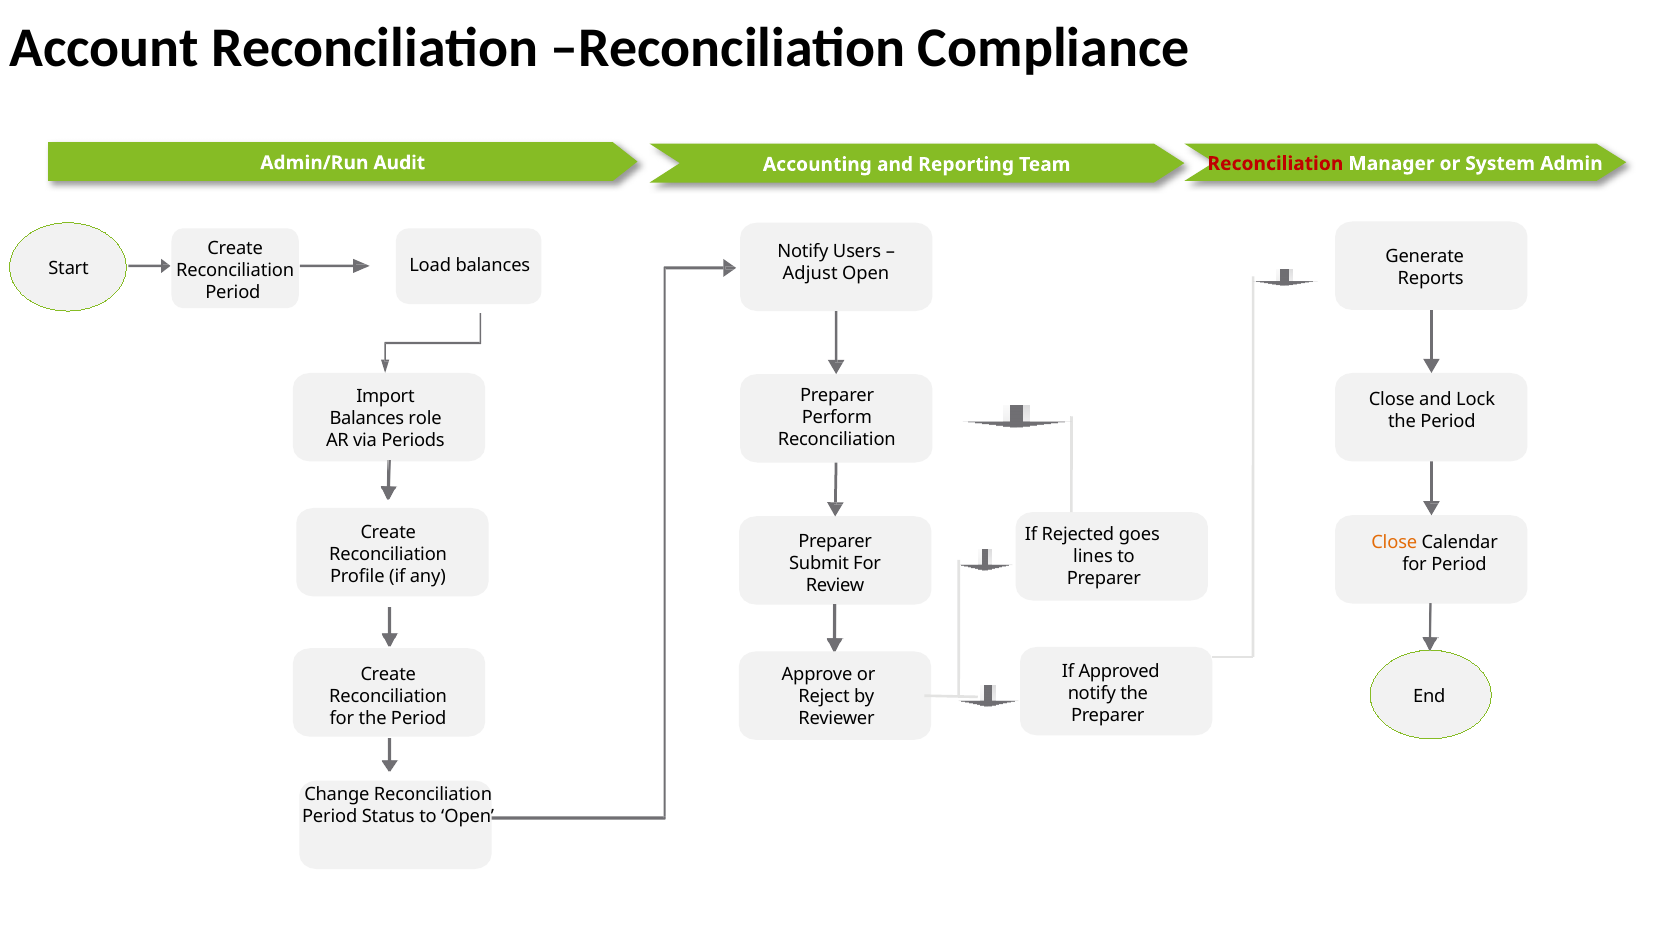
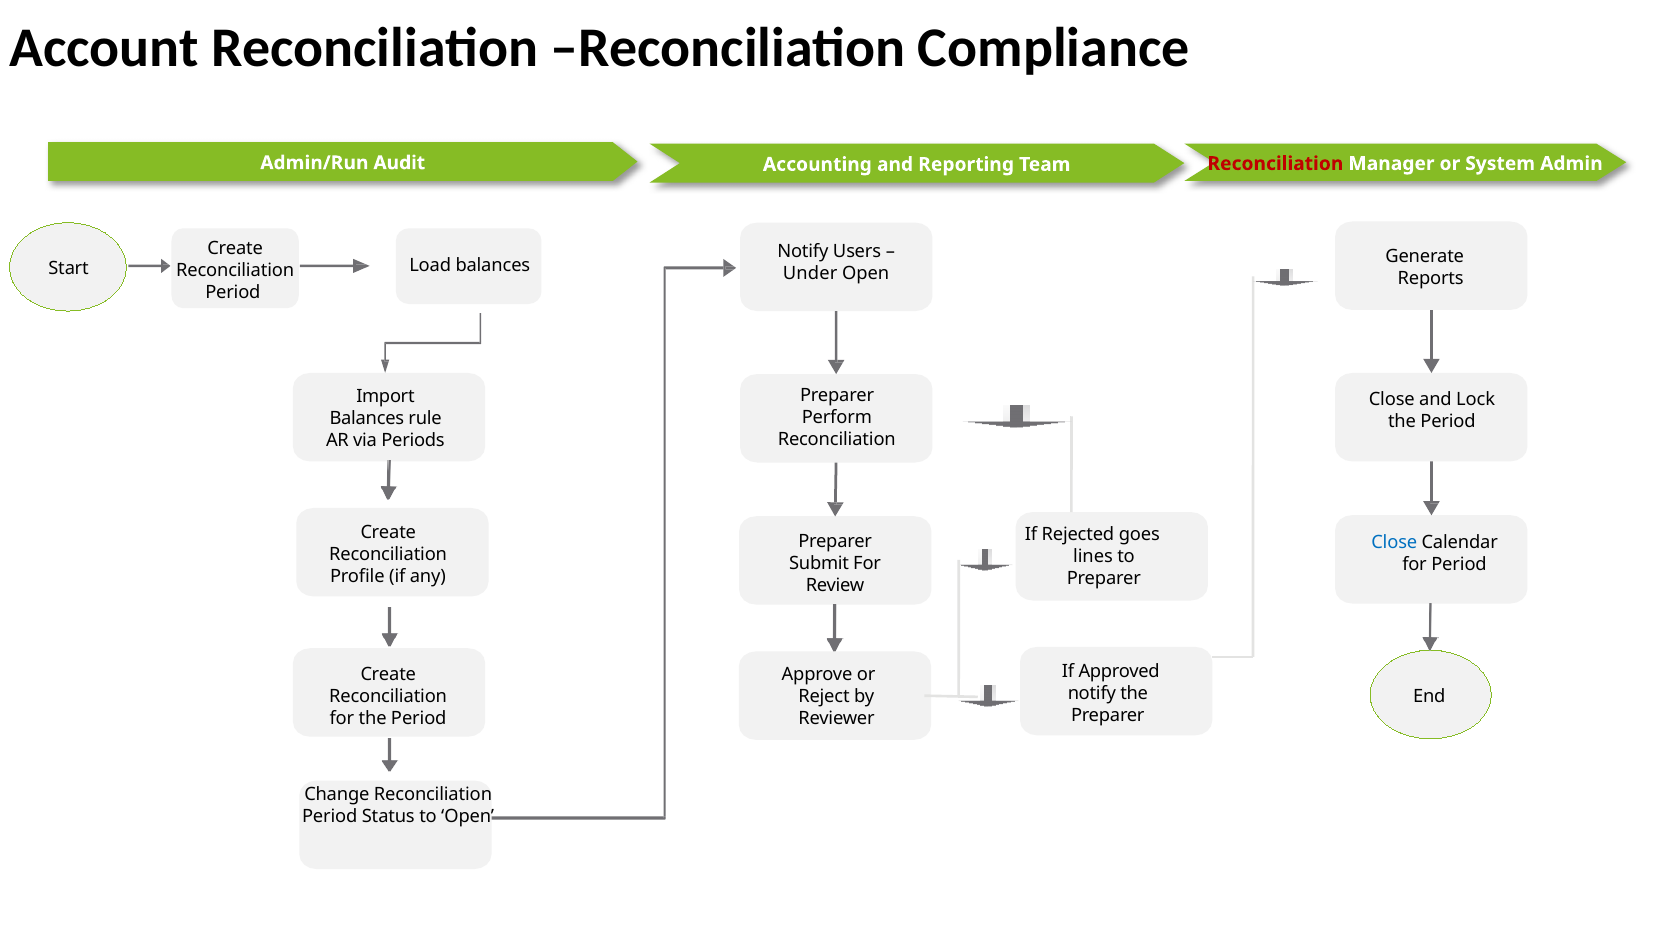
Adjust: Adjust -> Under (810, 274)
role: role -> rule (425, 418)
Close colour: orange -> blue (1394, 543)
